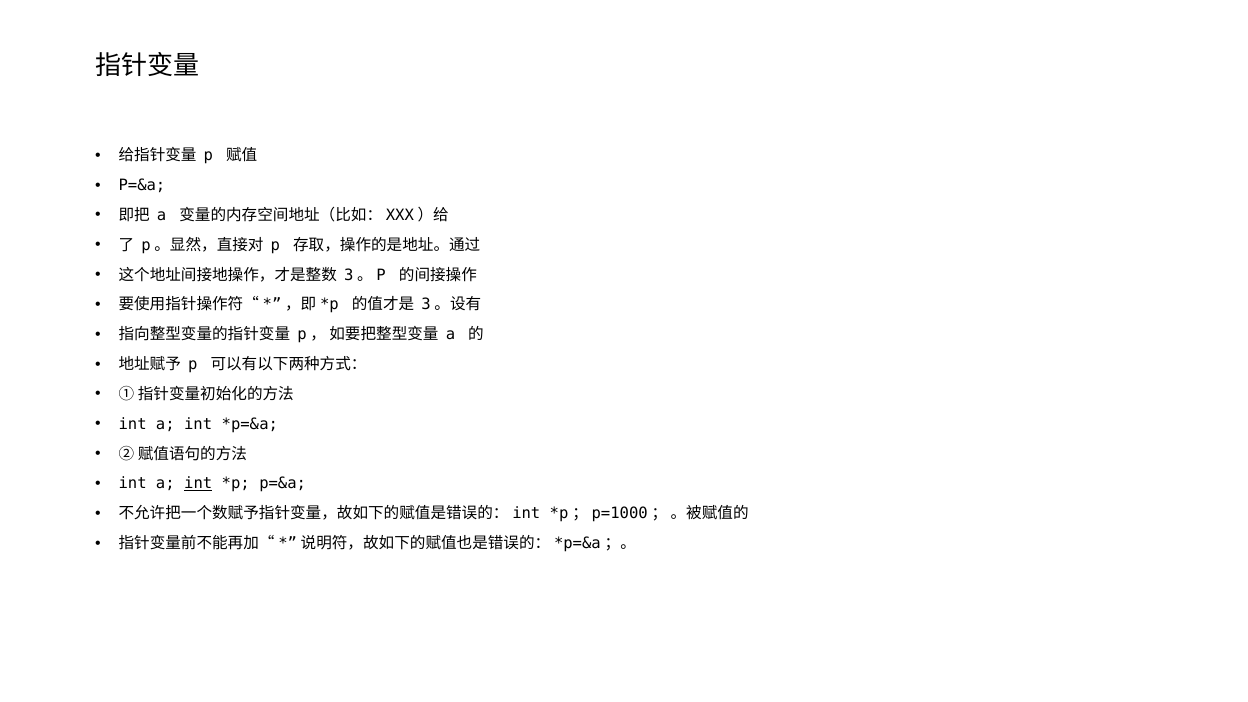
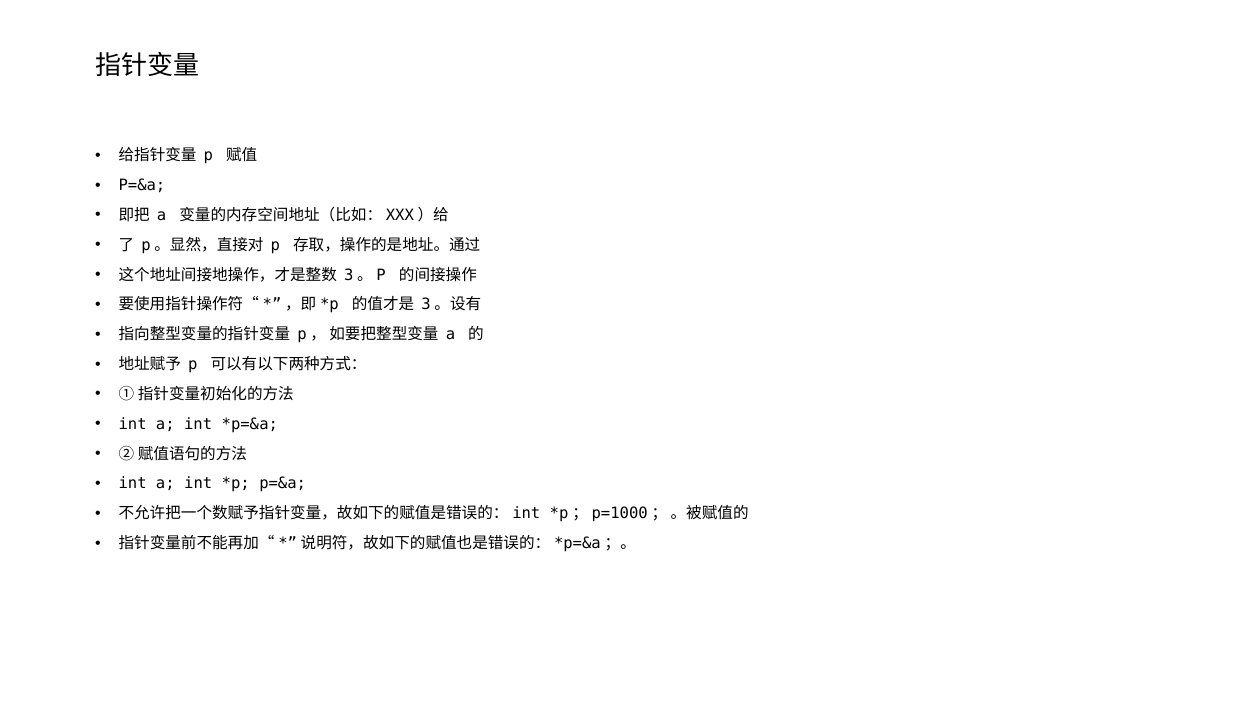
int underline: present -> none (198, 484)
